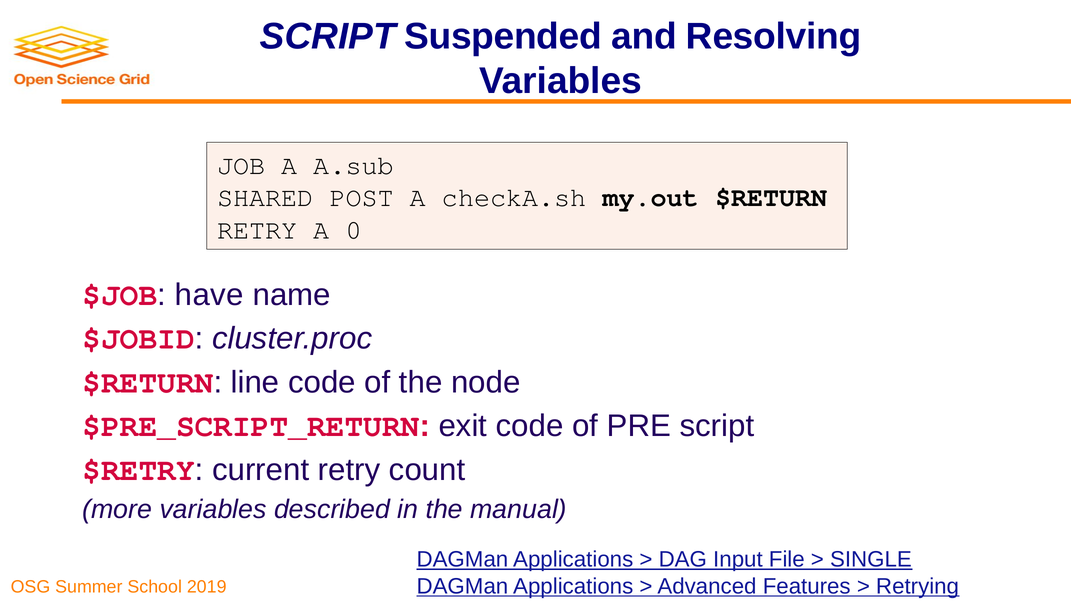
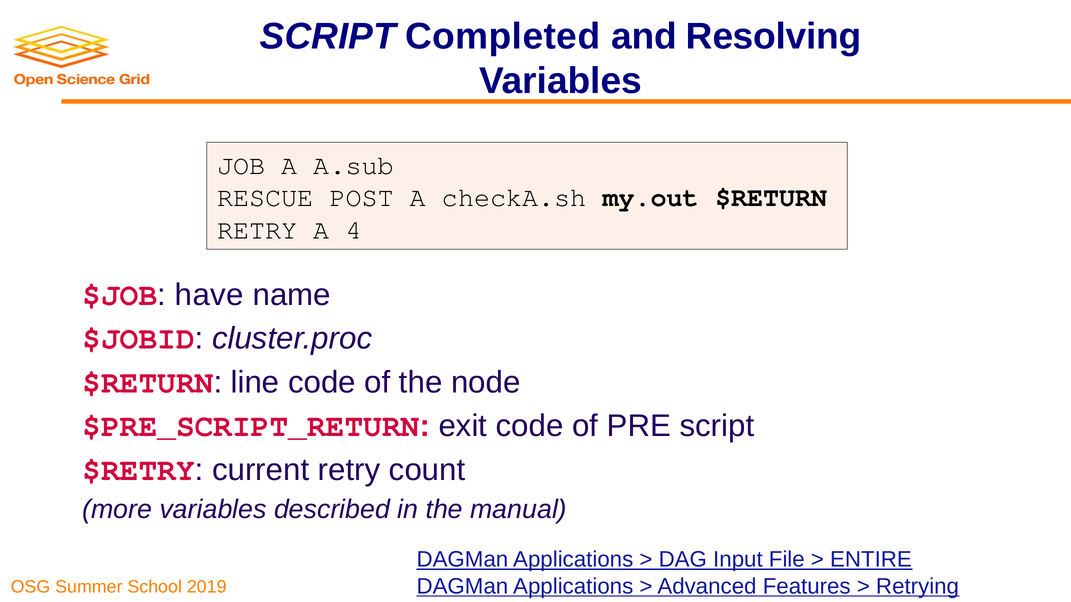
Suspended: Suspended -> Completed (503, 37)
SHARED: SHARED -> RESCUE (265, 198)
0: 0 -> 4 (354, 230)
SINGLE: SINGLE -> ENTIRE (871, 560)
